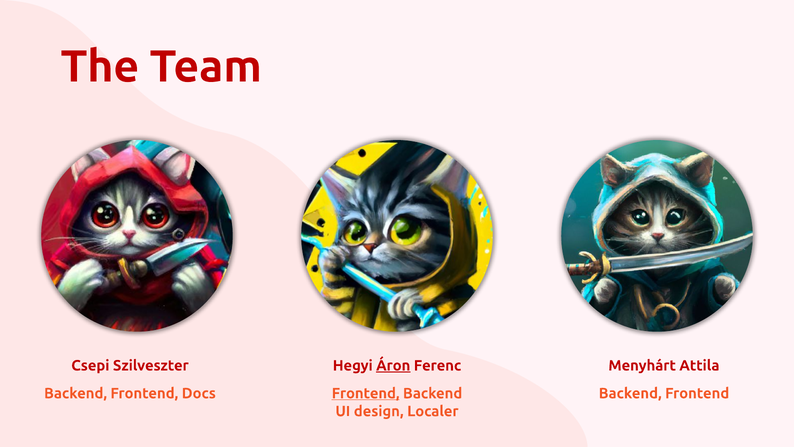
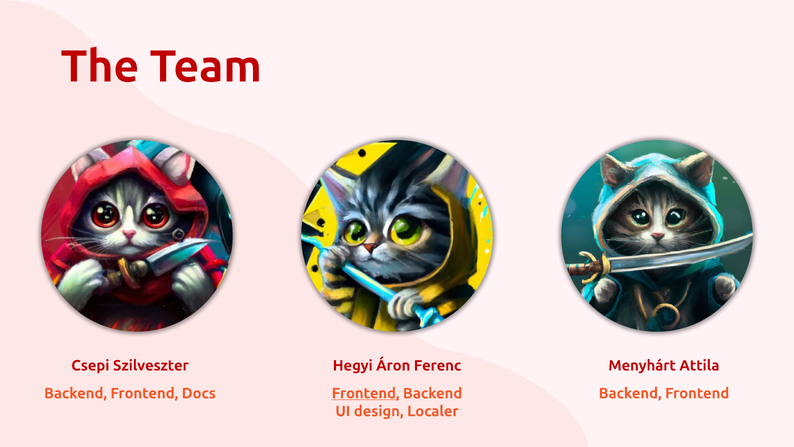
Áron underline: present -> none (393, 365)
